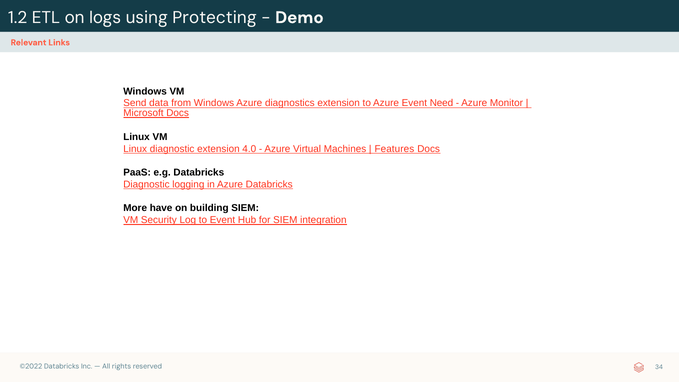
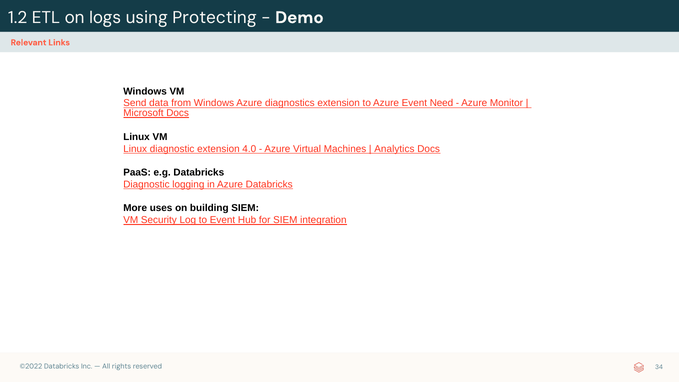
Features: Features -> Analytics (394, 149)
have: have -> uses (161, 208)
